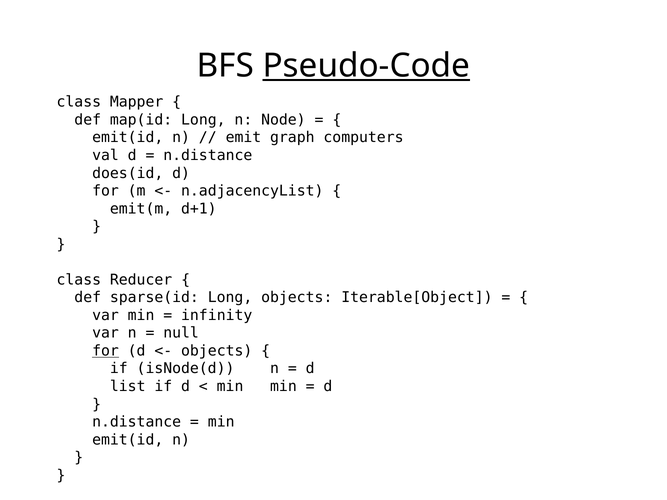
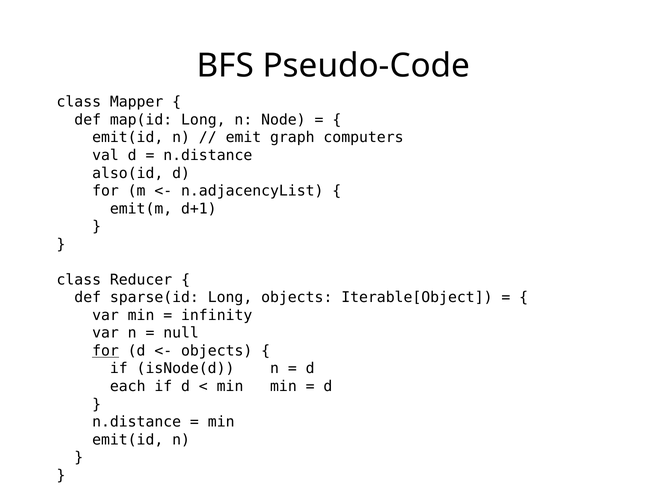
Pseudo-Code underline: present -> none (366, 66)
does(id: does(id -> also(id (128, 173)
list: list -> each (128, 387)
